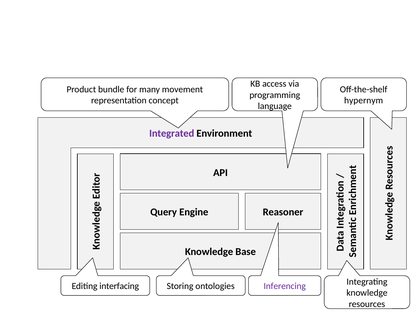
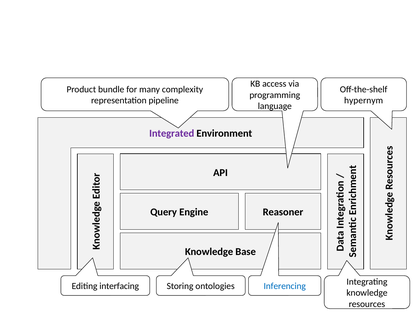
movement: movement -> complexity (182, 89)
concept: concept -> pipeline (164, 100)
Inferencing colour: purple -> blue (285, 286)
